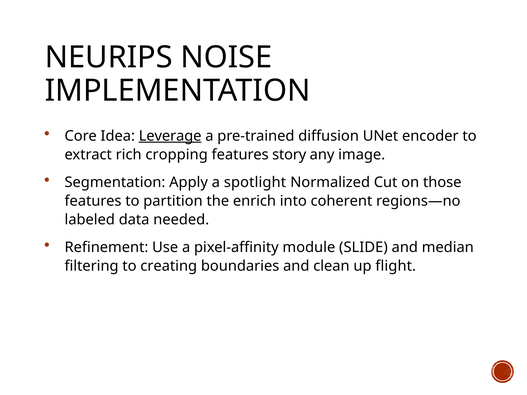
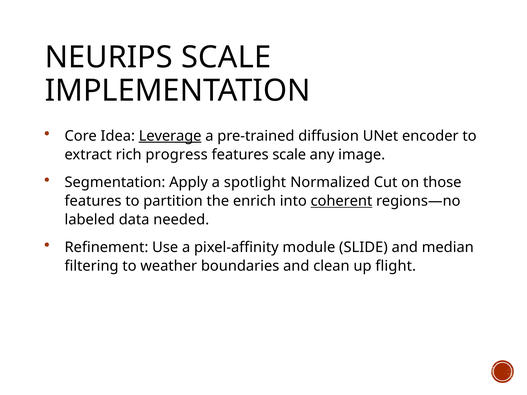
NEURIPS NOISE: NOISE -> SCALE (226, 57)
cropping: cropping -> progress (177, 155)
features story: story -> scale (289, 155)
coherent underline: none -> present (341, 201)
creating: creating -> weather (169, 266)
